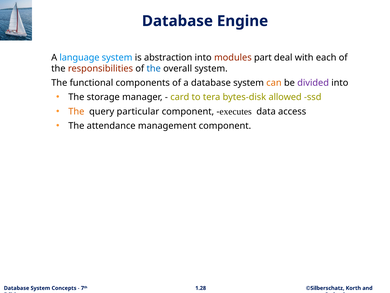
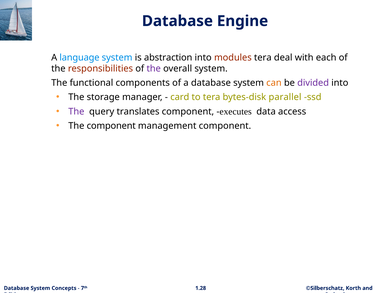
modules part: part -> tera (263, 57)
the colour: blue -> purple (154, 68)
allowed: allowed -> parallel (285, 97)
The colour: orange -> purple (76, 111)
particular: particular -> translates (138, 111)
The attendance: attendance -> component (111, 126)
